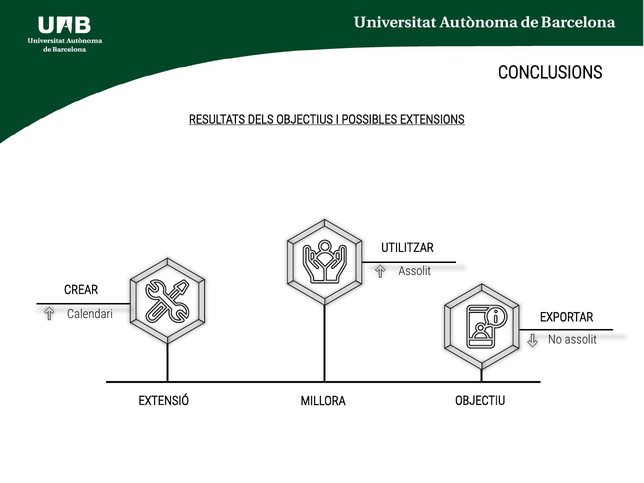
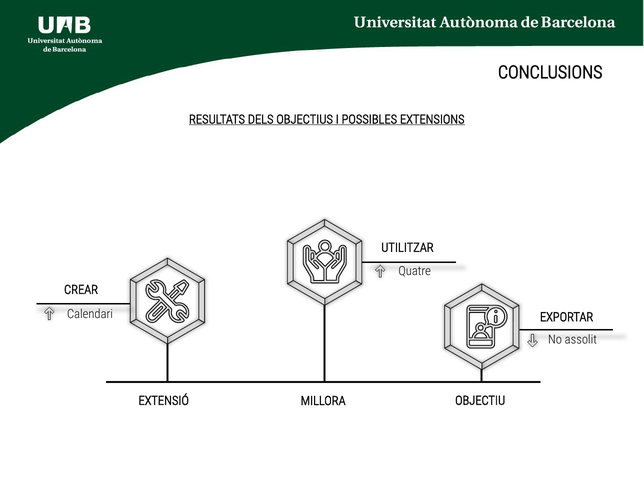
Assolit: Assolit -> Quatre (415, 271)
